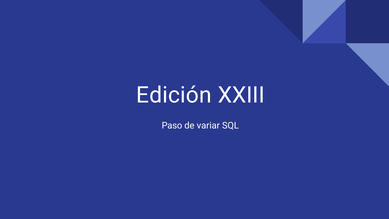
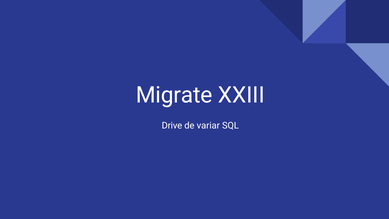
Edición: Edición -> Migrate (174, 95)
Paso: Paso -> Drive (172, 126)
